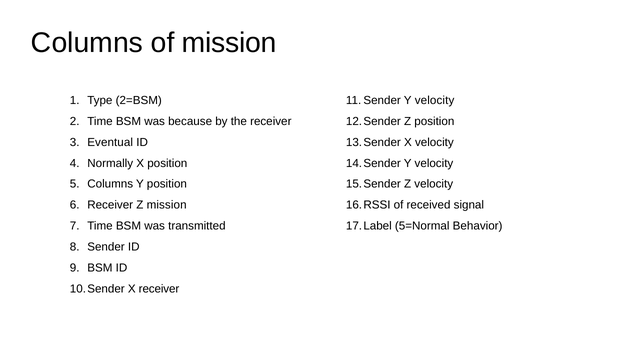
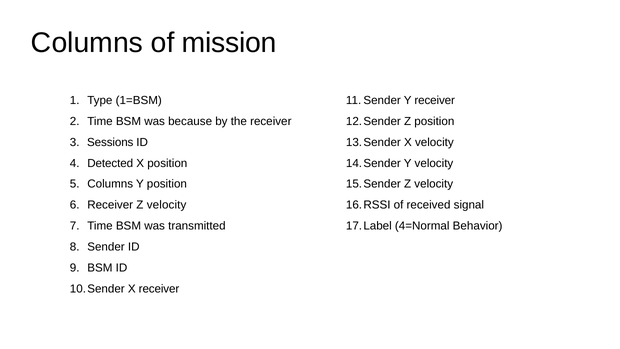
2=BSM: 2=BSM -> 1=BSM (139, 100)
velocity: velocity -> receiver (435, 100)
Eventual: Eventual -> Sessions (110, 142)
Normally: Normally -> Detected (110, 163)
Receiver Z mission: mission -> velocity (167, 205)
5=Normal: 5=Normal -> 4=Normal (422, 226)
